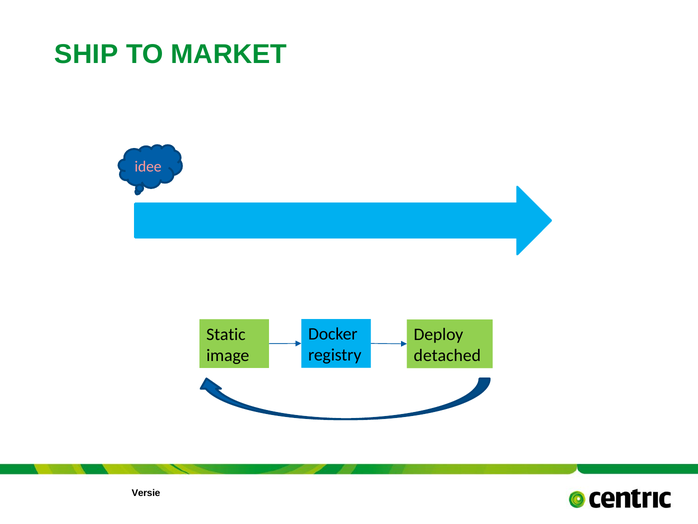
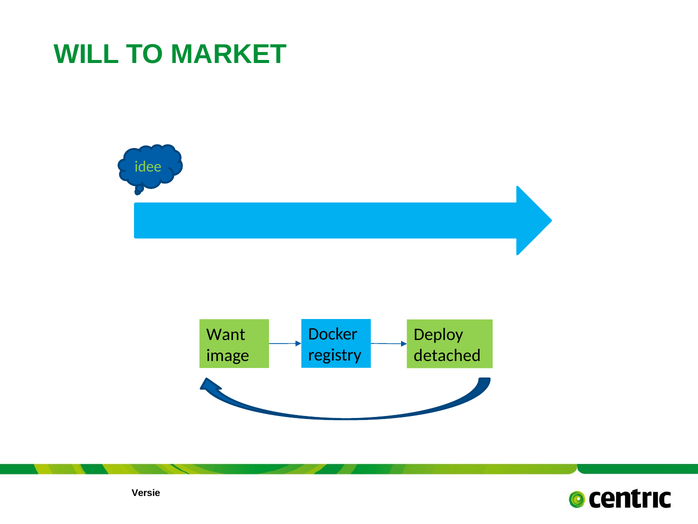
SHIP: SHIP -> WILL (87, 54)
idee colour: pink -> light green (148, 166)
Static: Static -> Want (226, 334)
